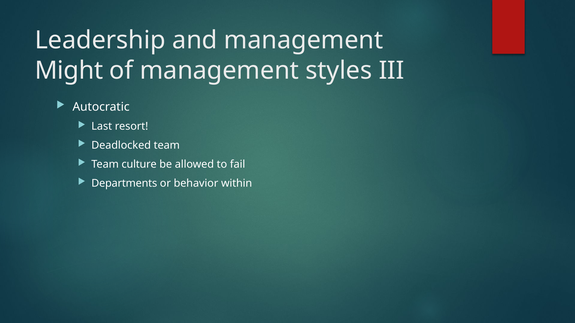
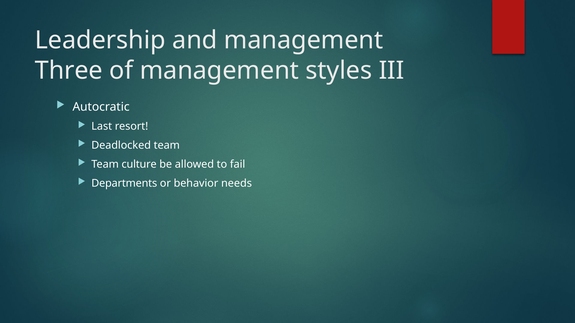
Might: Might -> Three (69, 71)
within: within -> needs (237, 183)
